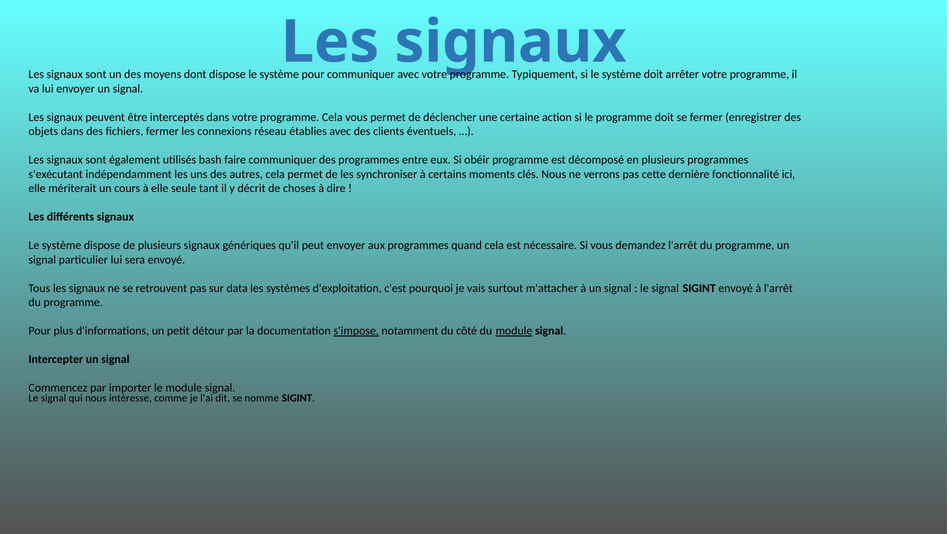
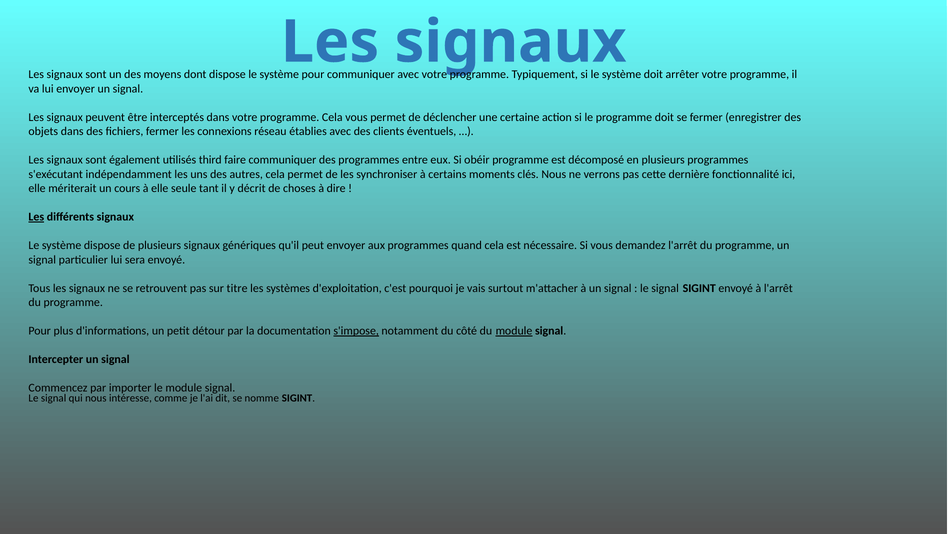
bash: bash -> third (210, 160)
Les underline: none -> present (36, 217)
data: data -> titre (237, 288)
